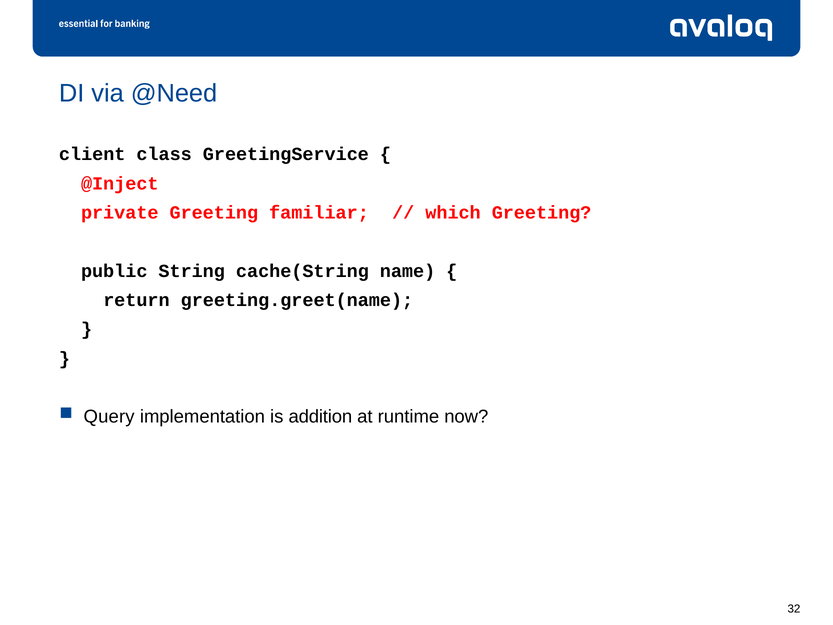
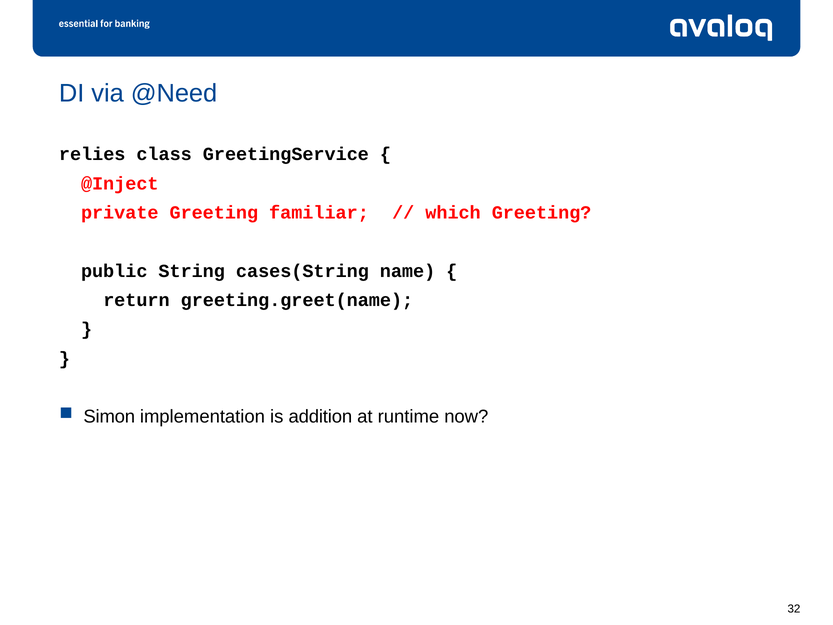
client: client -> relies (92, 154)
cache(String: cache(String -> cases(String (302, 271)
Query: Query -> Simon (109, 417)
